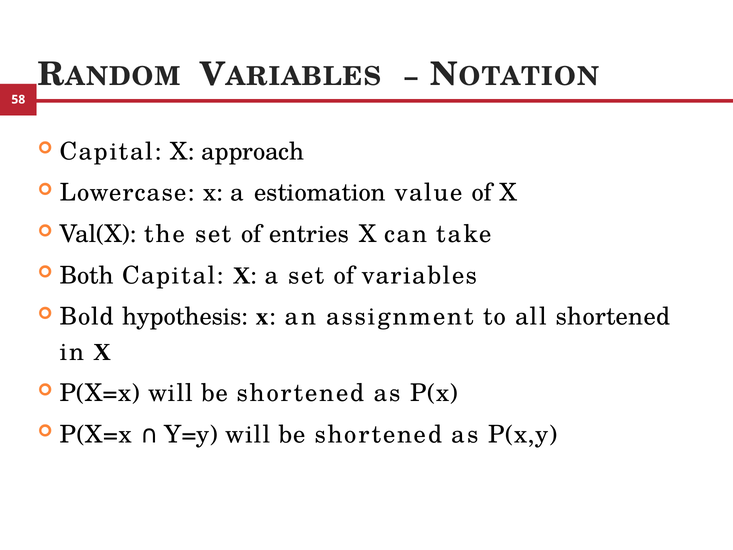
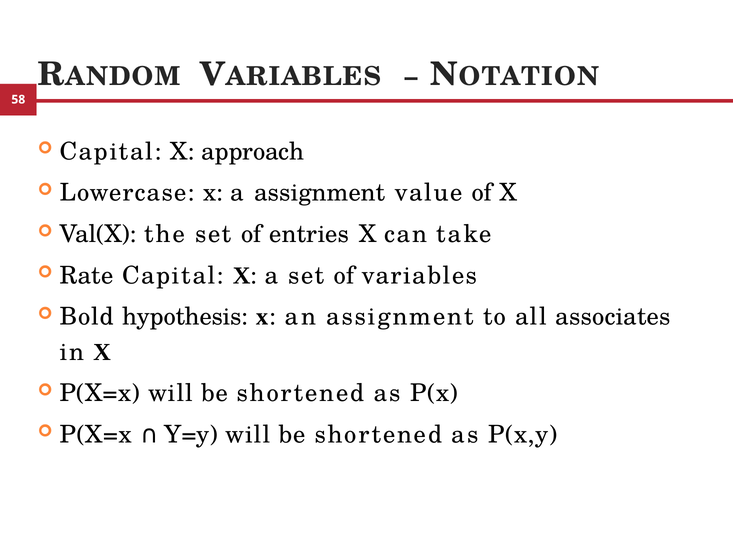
a estiomation: estiomation -> assignment (320, 193)
Both: Both -> Rate (87, 275)
all shortened: shortened -> associates (613, 317)
